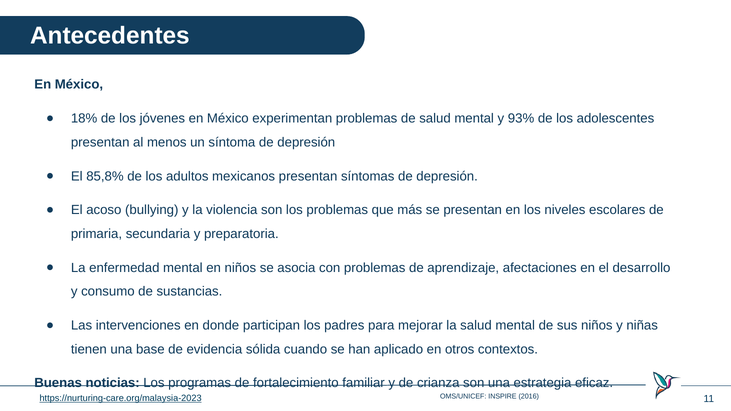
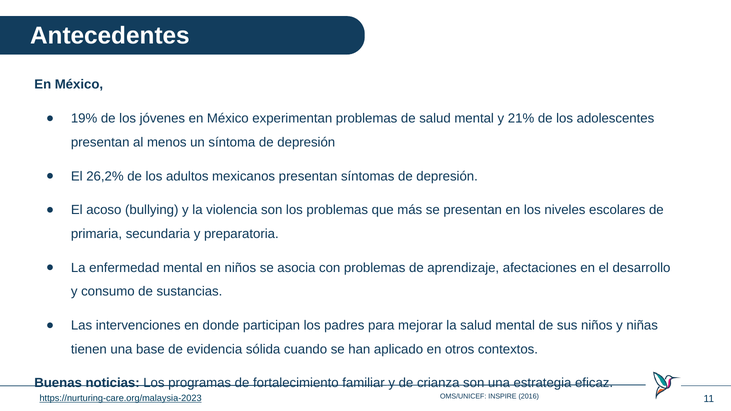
18%: 18% -> 19% (84, 119)
93%: 93% -> 21% (521, 119)
85,8%: 85,8% -> 26,2% (105, 176)
